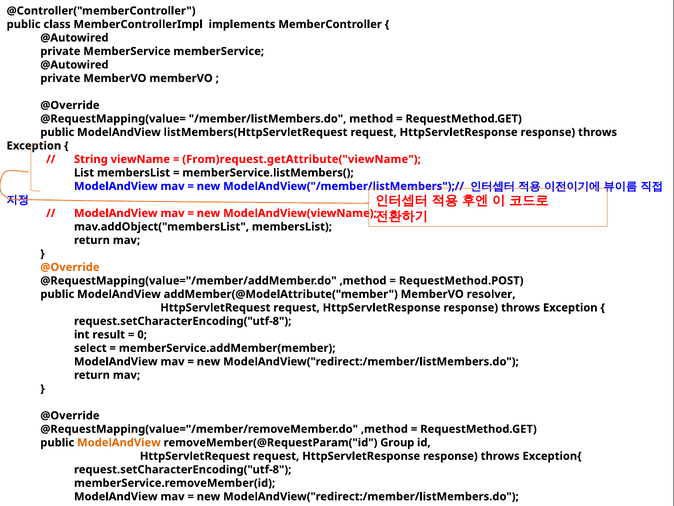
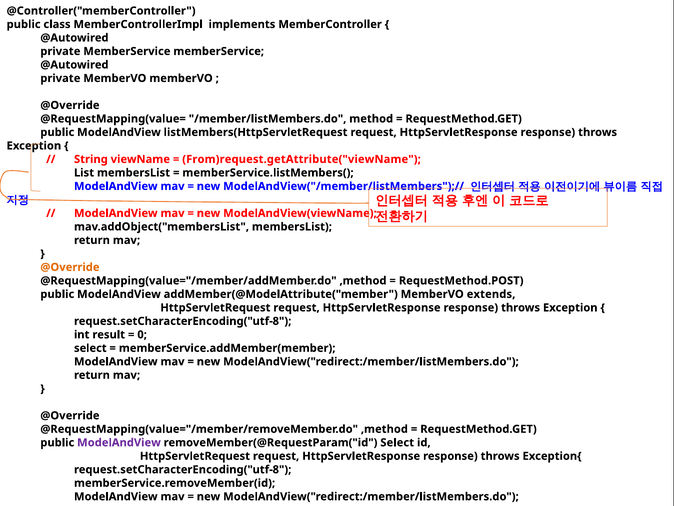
resolver: resolver -> extends (491, 294)
ModelAndView colour: orange -> purple (119, 442)
removeMember(@RequestParam("id Group: Group -> Select (397, 442)
